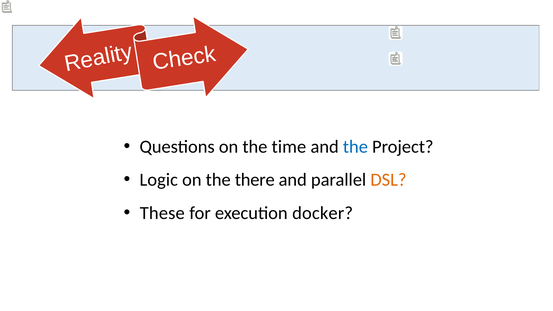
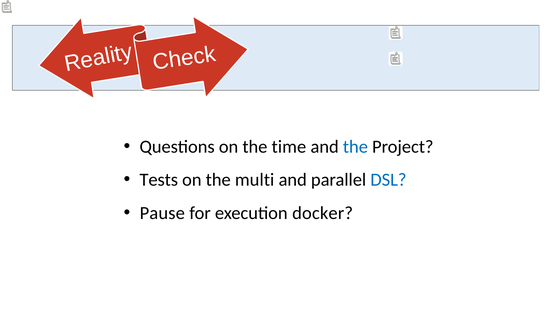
Logic: Logic -> Tests (159, 180)
there: there -> multi (255, 180)
DSL colour: orange -> blue (388, 180)
These: These -> Pause (162, 213)
